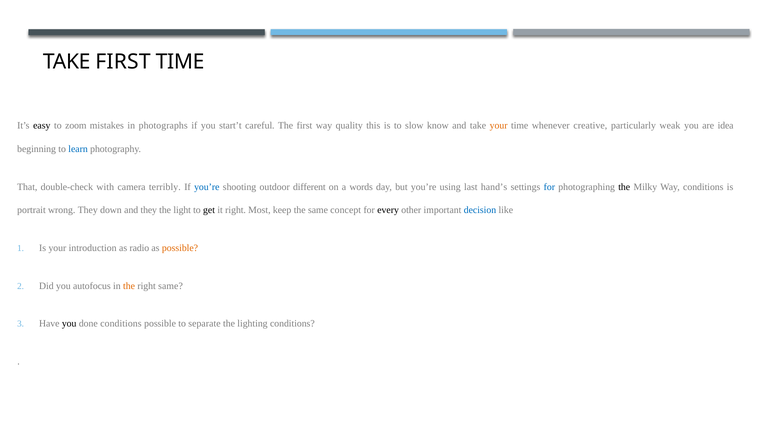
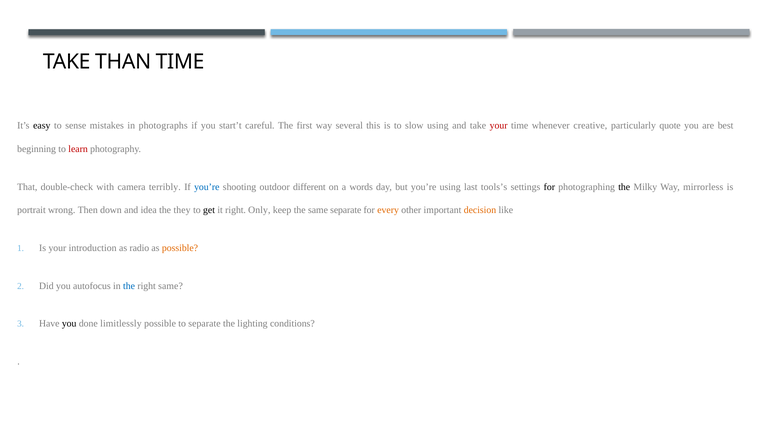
TAKE FIRST: FIRST -> THAN (123, 62)
zoom: zoom -> sense (76, 126)
quality: quality -> several (349, 126)
slow know: know -> using (438, 126)
your colour: orange -> red (499, 126)
weak: weak -> quote (670, 126)
idea: idea -> best (726, 126)
learn colour: blue -> red (78, 149)
hand’s: hand’s -> tools’s (494, 187)
for colour: blue -> black (549, 187)
Way conditions: conditions -> mirrorless (703, 187)
wrong They: They -> Then (88, 210)
and they: they -> idea (149, 210)
light: light -> they (182, 210)
Most: Most -> Only (259, 210)
same concept: concept -> separate (346, 210)
every colour: black -> orange (388, 210)
decision colour: blue -> orange (480, 210)
the colour: orange -> blue (129, 286)
done conditions: conditions -> limitlessly (121, 323)
